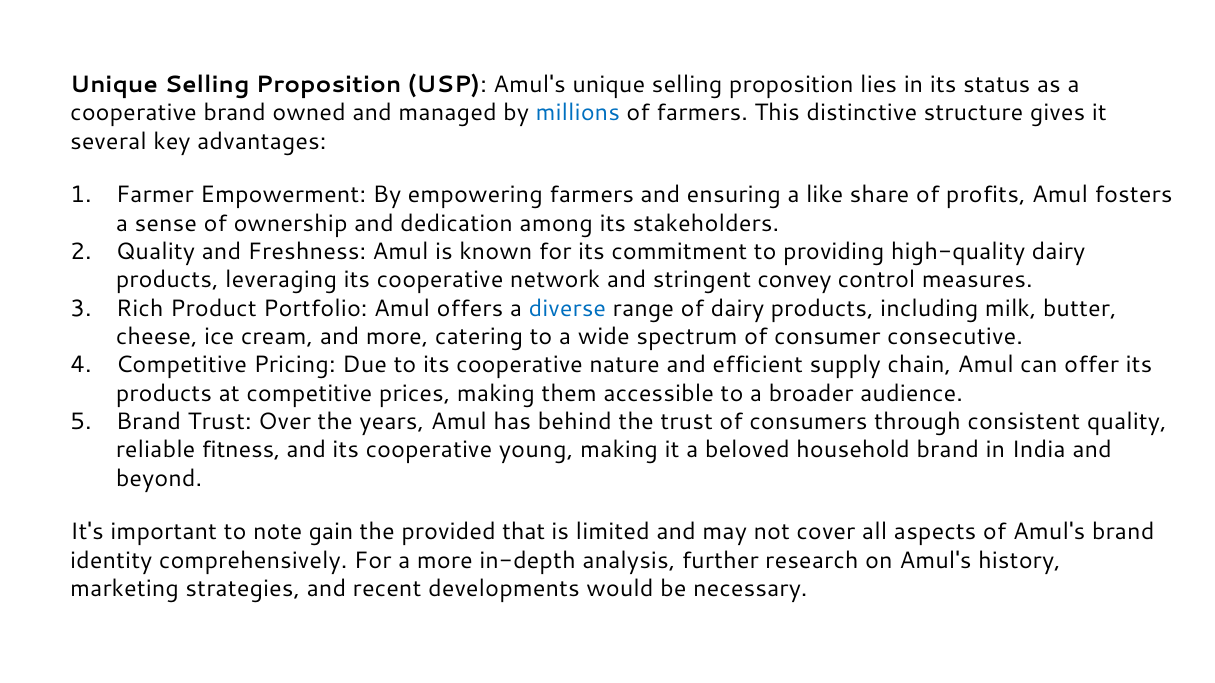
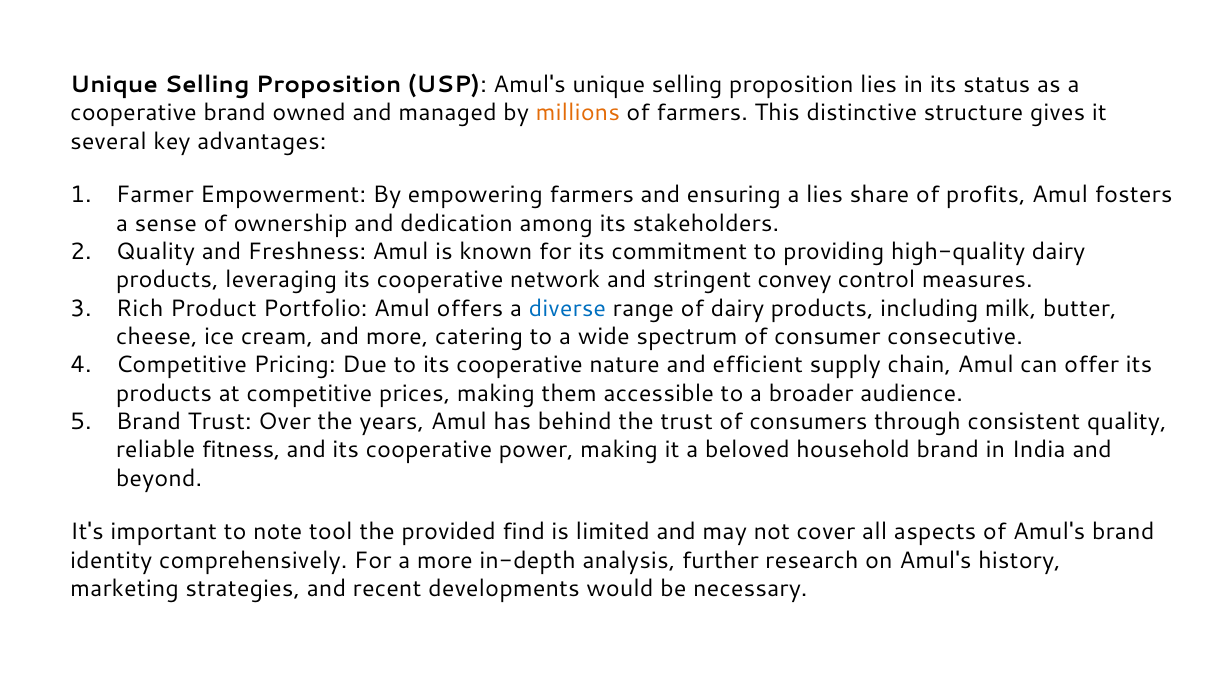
millions colour: blue -> orange (578, 113)
a like: like -> lies (825, 195)
young: young -> power (536, 450)
gain: gain -> tool (331, 532)
that: that -> find (524, 532)
